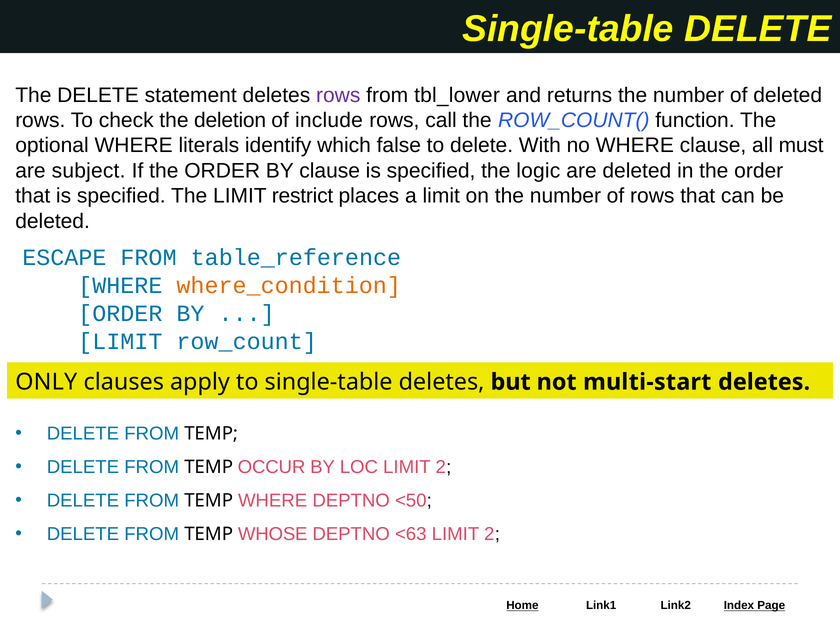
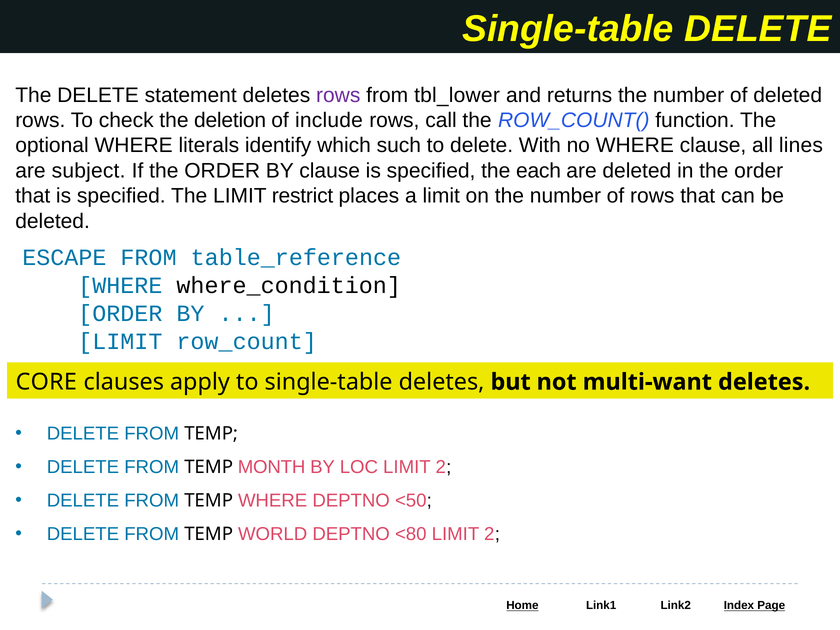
false: false -> such (399, 146)
must: must -> lines (801, 146)
logic: logic -> each (538, 171)
where_condition colour: orange -> black (289, 286)
ONLY: ONLY -> CORE (46, 382)
multi-start: multi-start -> multi-want (647, 382)
OCCUR: OCCUR -> MONTH (272, 467)
WHOSE: WHOSE -> WORLD (273, 534)
<63: <63 -> <80 (411, 534)
